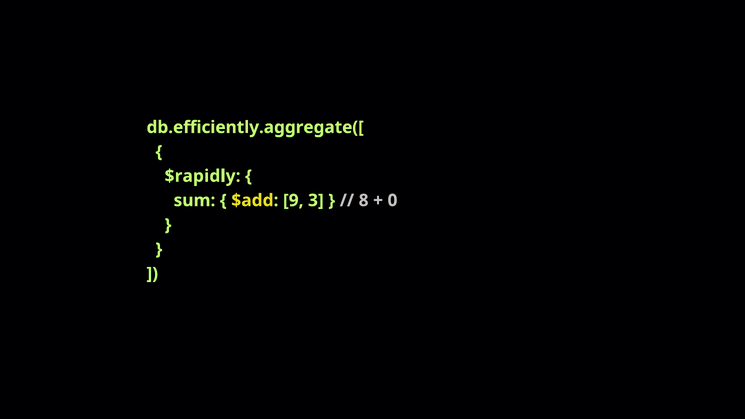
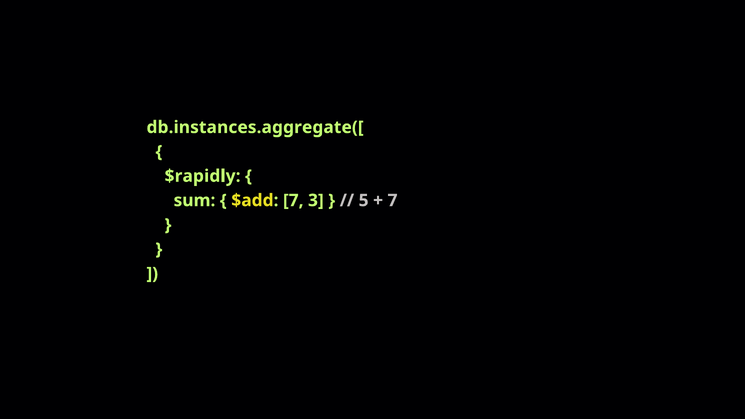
db.efficiently.aggregate([: db.efficiently.aggregate([ -> db.instances.aggregate([ (255, 127)
$add 9: 9 -> 7 (293, 200)
8: 8 -> 5 (364, 200)
0: 0 -> 7 (393, 200)
